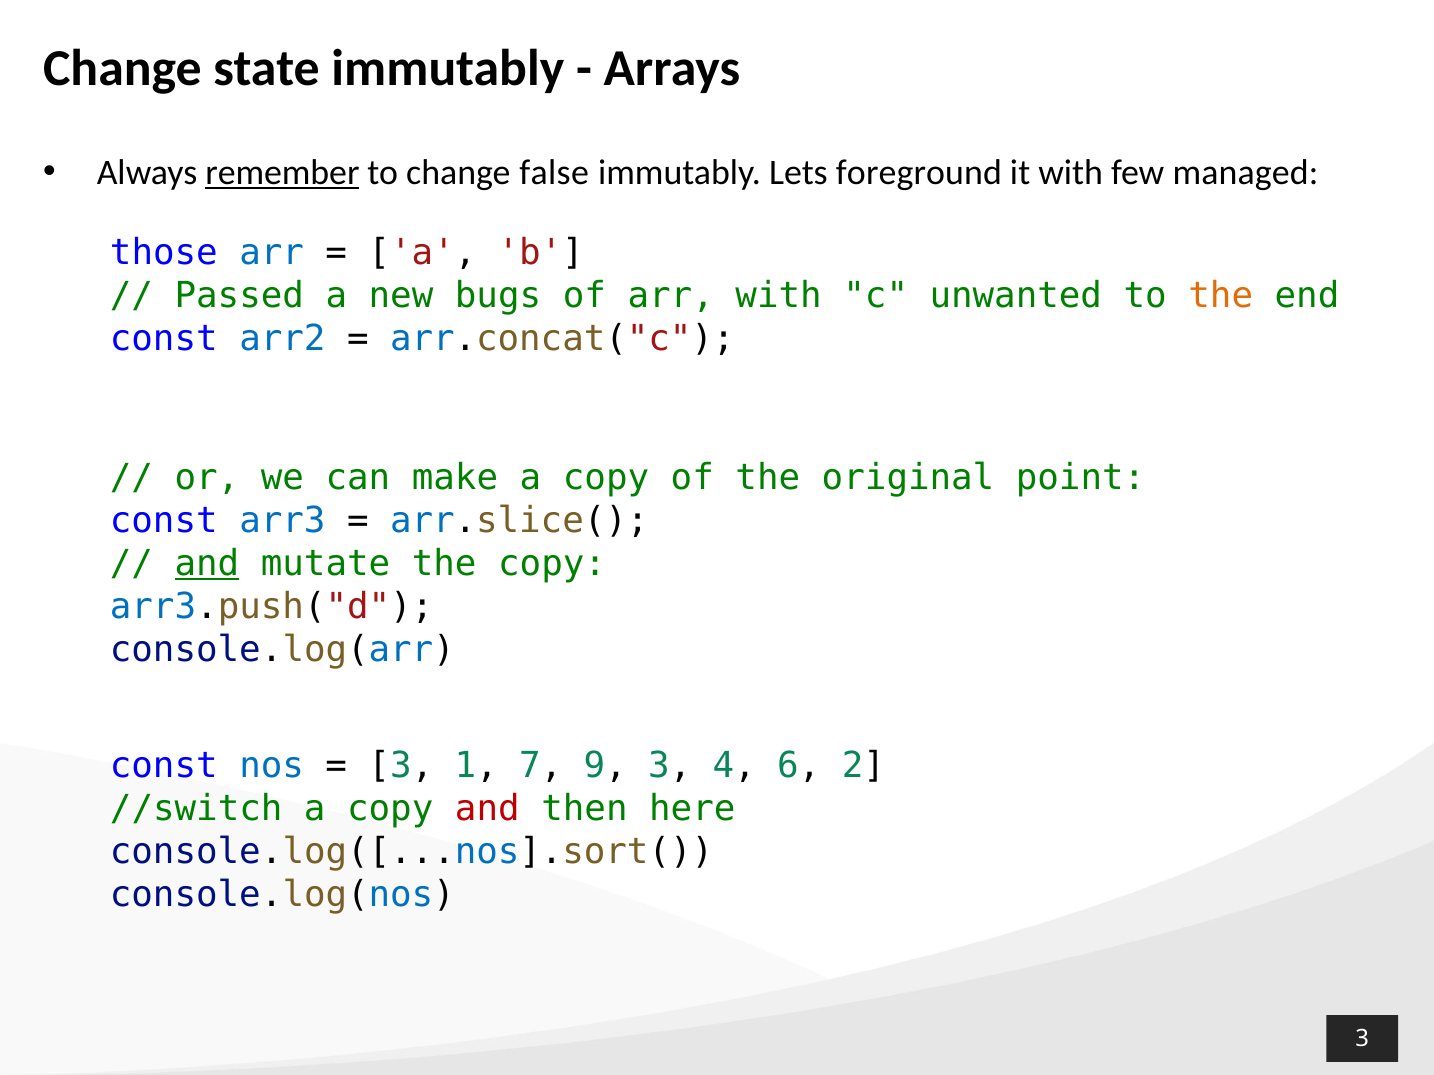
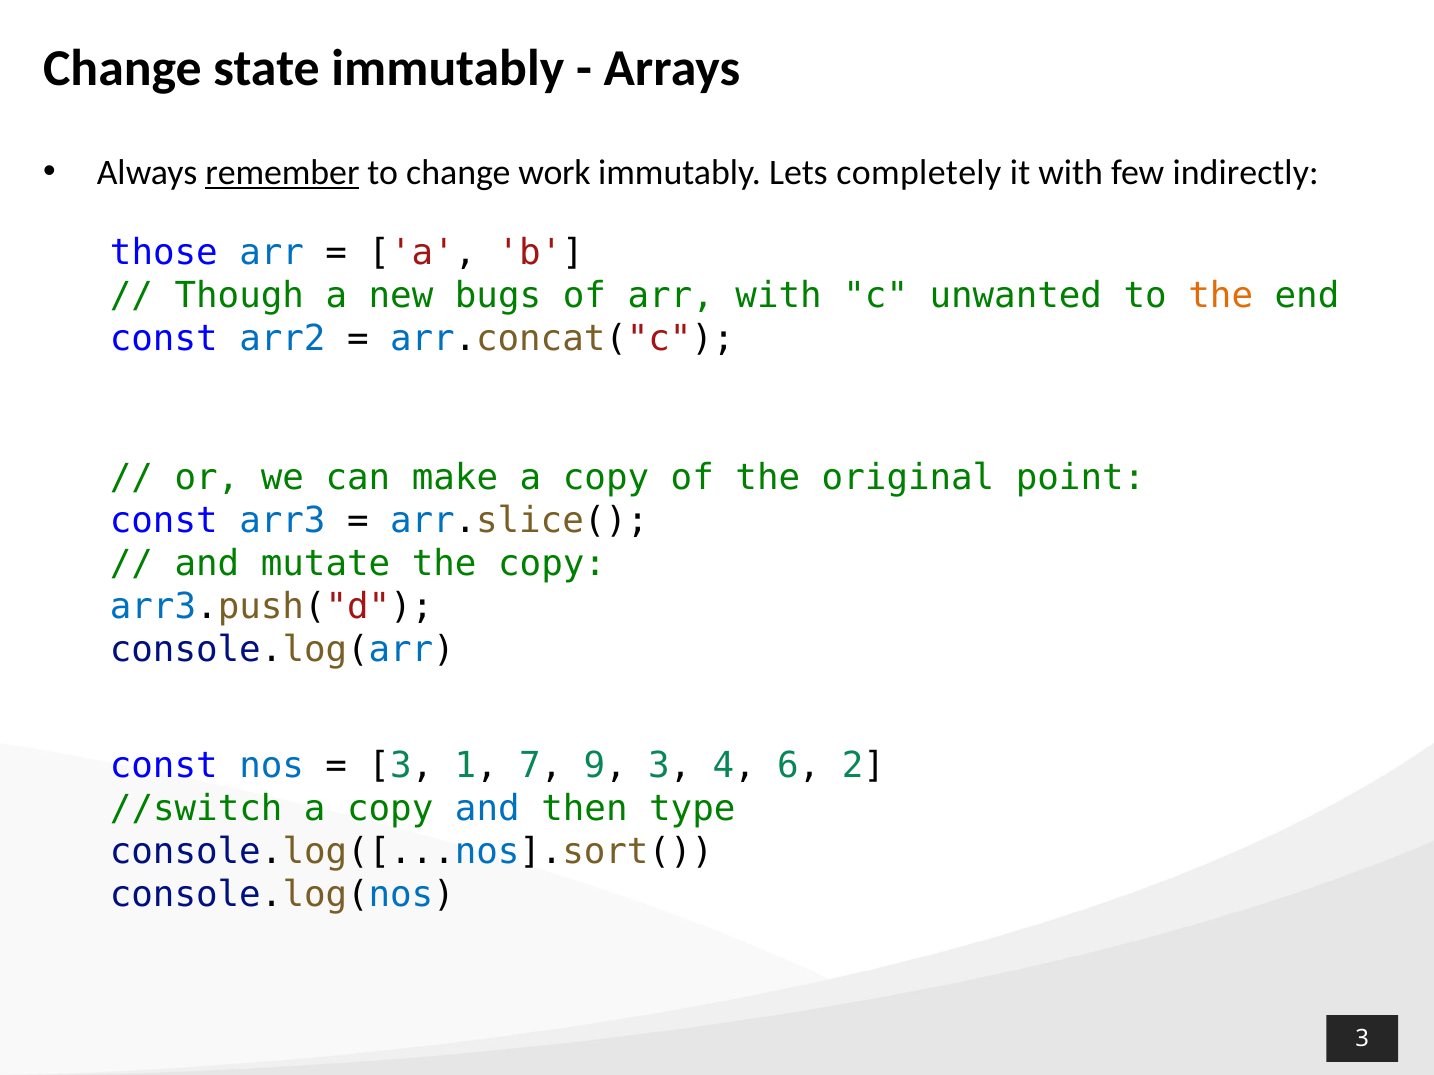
false: false -> work (554, 172)
foreground: foreground -> completely (919, 172)
managed: managed -> indirectly (1246, 172)
Passed: Passed -> Though (239, 296)
and underline: present -> none (207, 564)
and colour: red -> blue (487, 809)
here: here -> type (692, 809)
